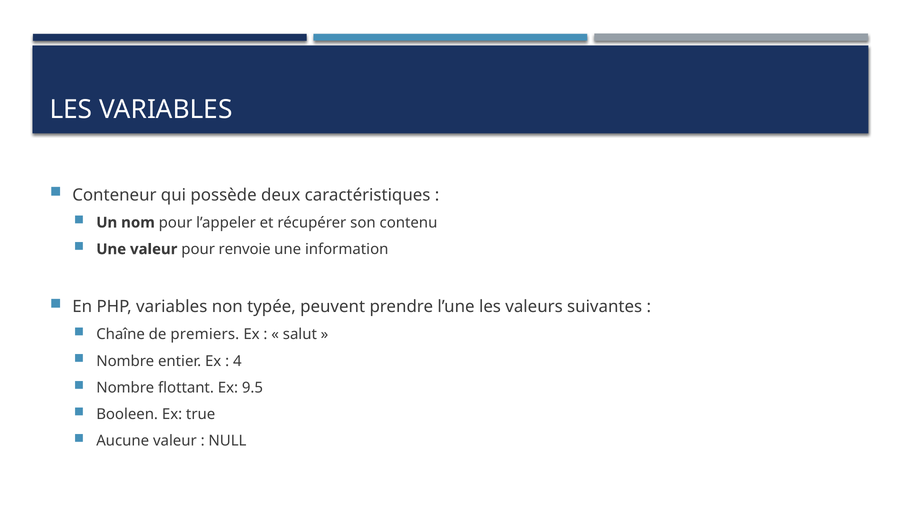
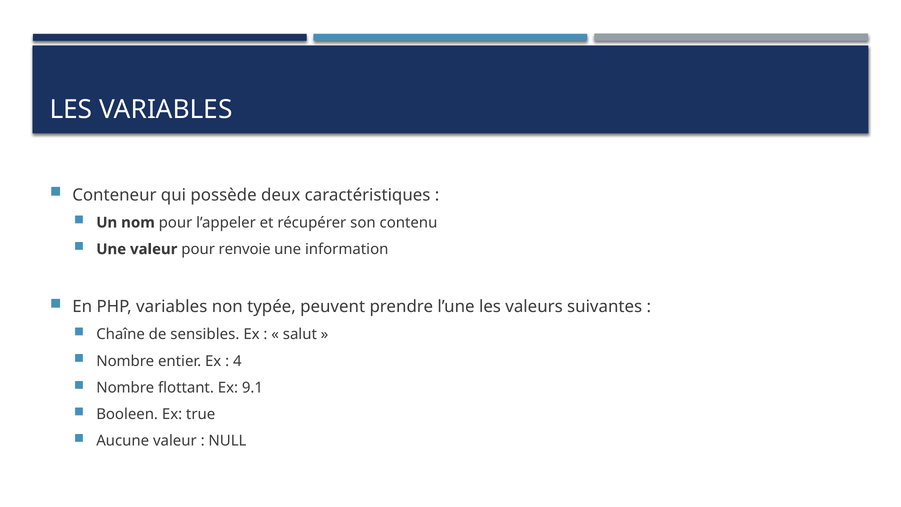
premiers: premiers -> sensibles (205, 334)
9.5: 9.5 -> 9.1 (252, 388)
